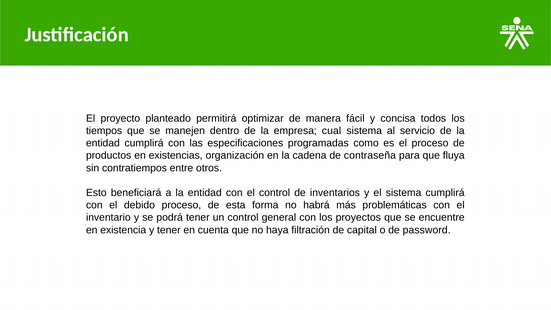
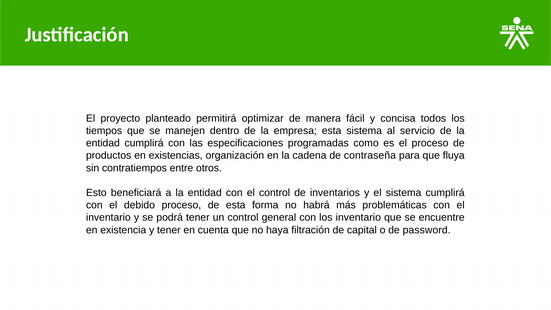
empresa cual: cual -> esta (332, 131)
los proyectos: proyectos -> inventario (358, 217)
